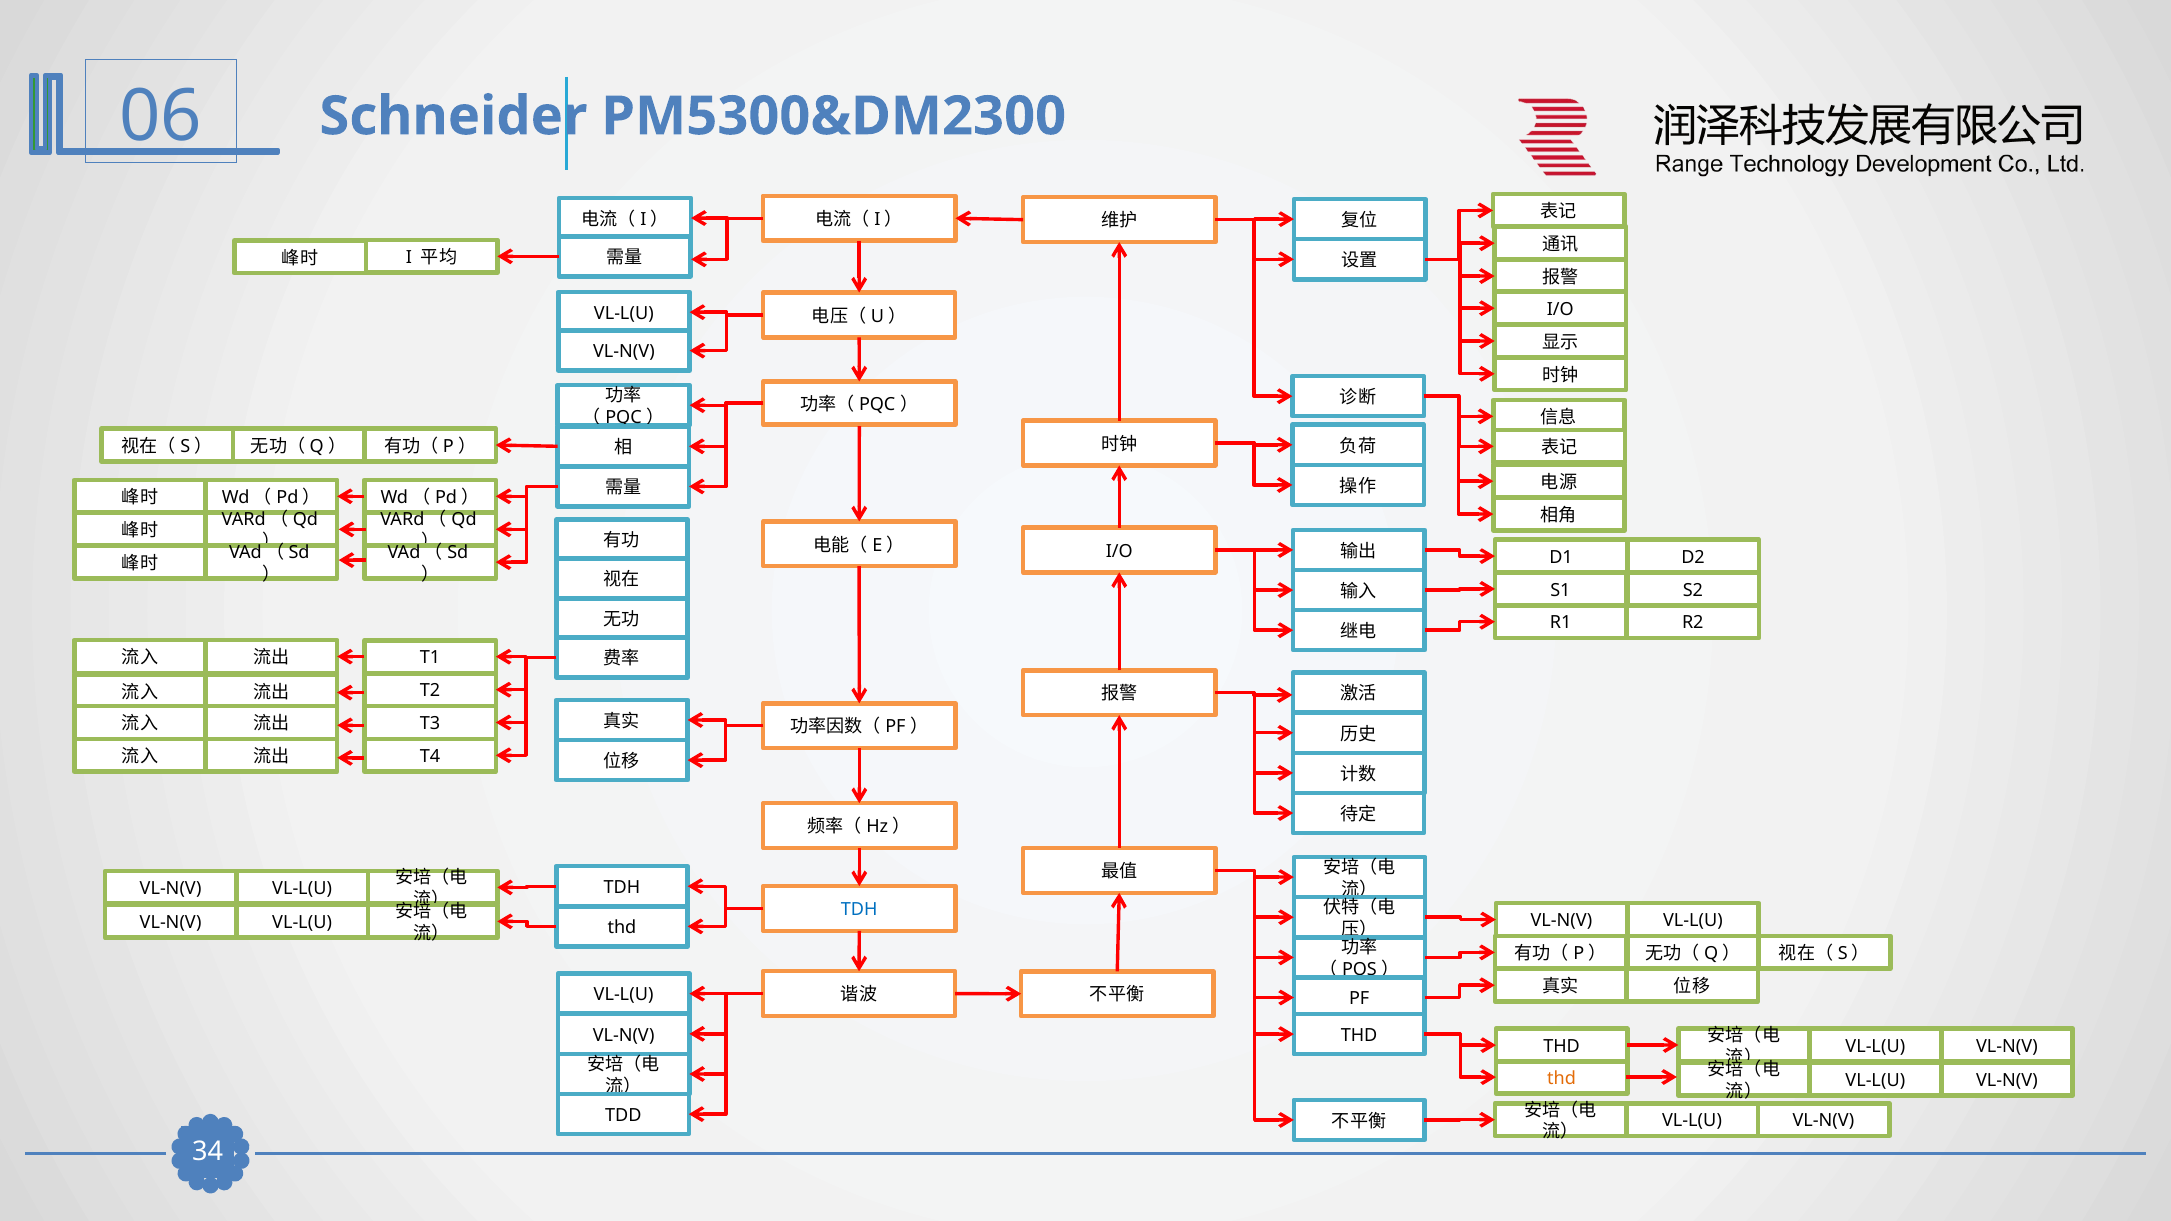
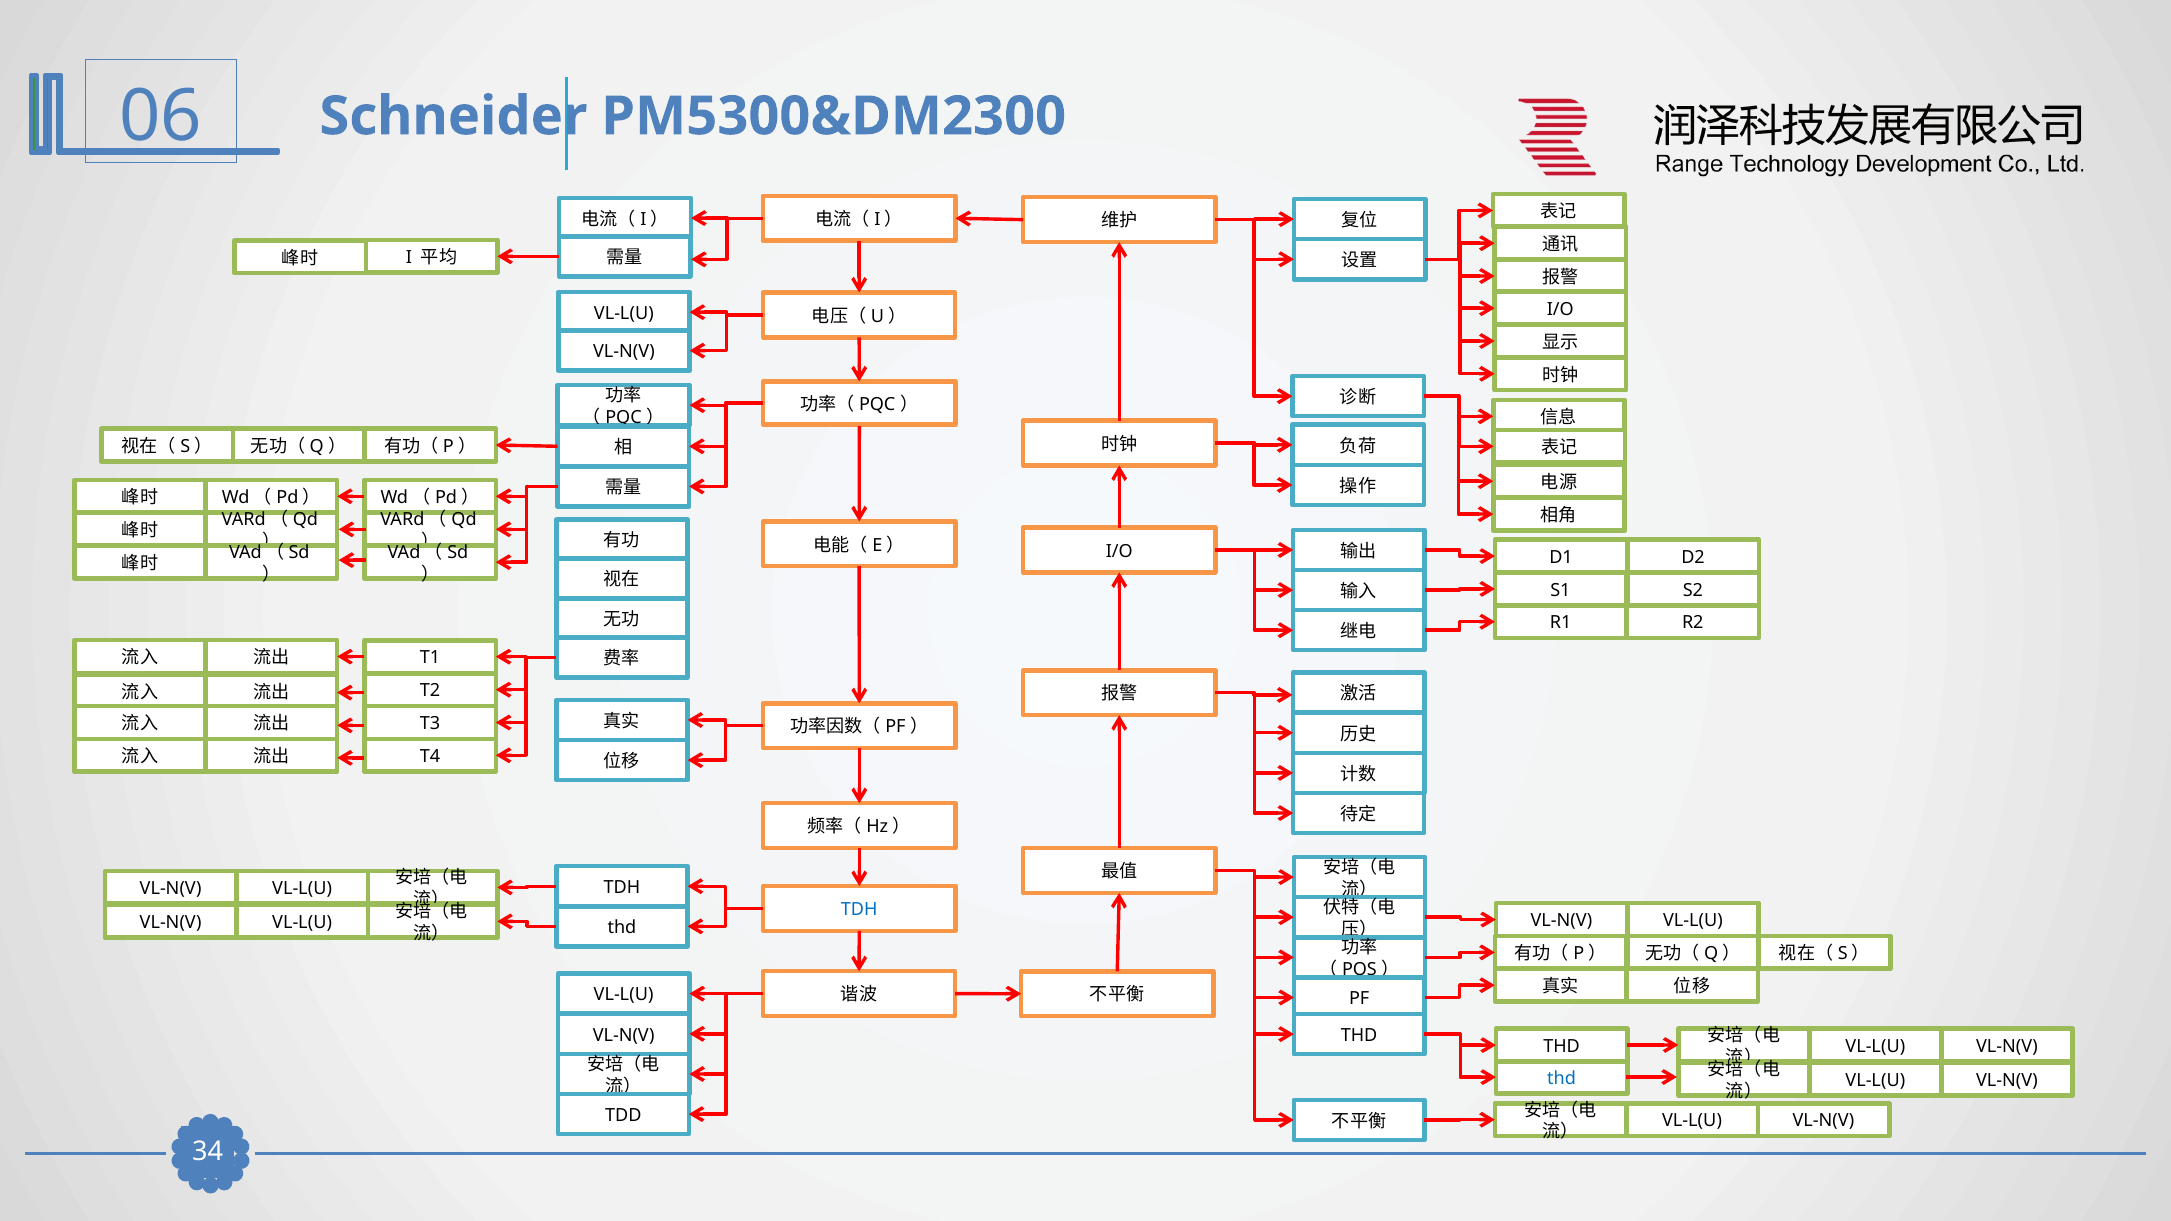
thd colour: orange -> blue (1562, 1079)
